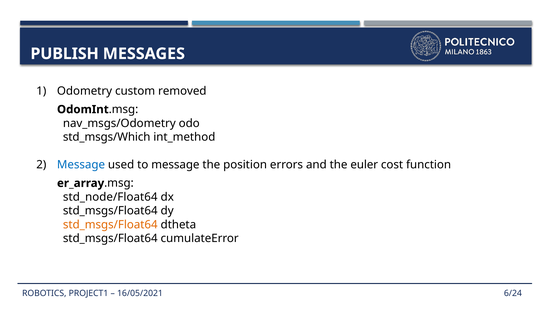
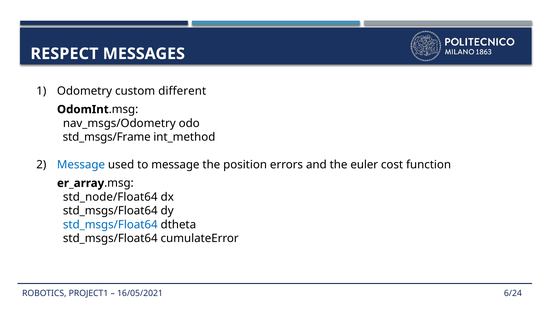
PUBLISH: PUBLISH -> RESPECT (64, 54)
removed: removed -> different (182, 91)
std_msgs/Which: std_msgs/Which -> std_msgs/Frame (107, 137)
std_msgs/Float64 colour: orange -> blue (110, 224)
